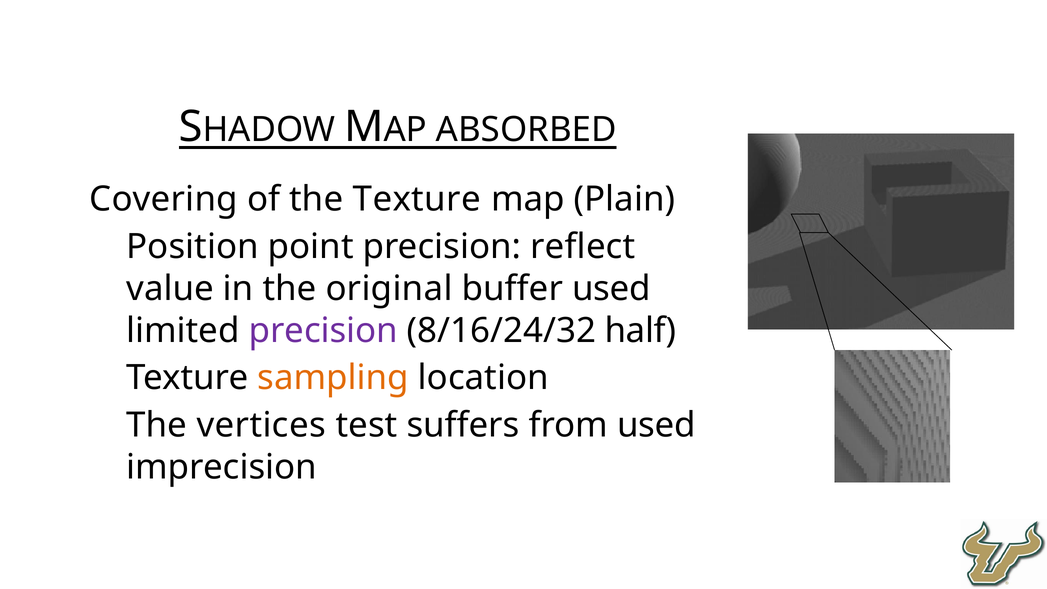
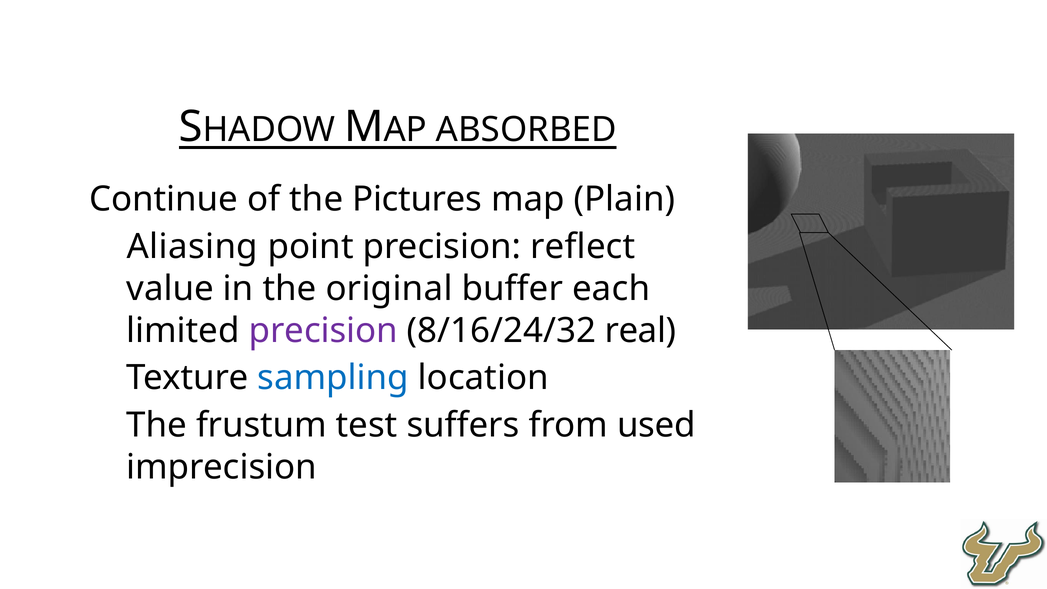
Covering: Covering -> Continue (164, 199)
the Texture: Texture -> Pictures (417, 199)
Position: Position -> Aliasing (192, 247)
buffer used: used -> each (611, 289)
half: half -> real (640, 330)
sampling colour: orange -> blue (333, 378)
vertices: vertices -> frustum (261, 425)
